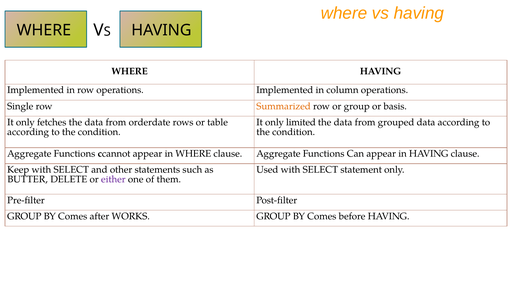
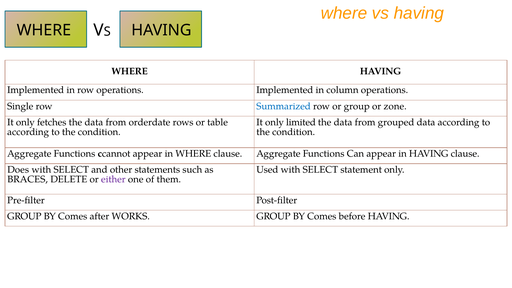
Summarized colour: orange -> blue (284, 106)
basis: basis -> zone (395, 106)
Keep: Keep -> Does (18, 170)
BUTTER: BUTTER -> BRACES (28, 179)
